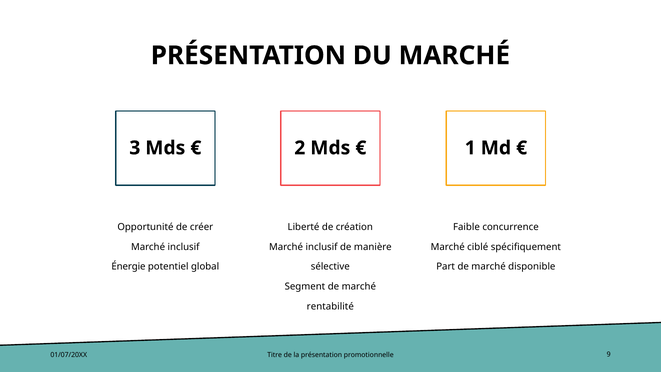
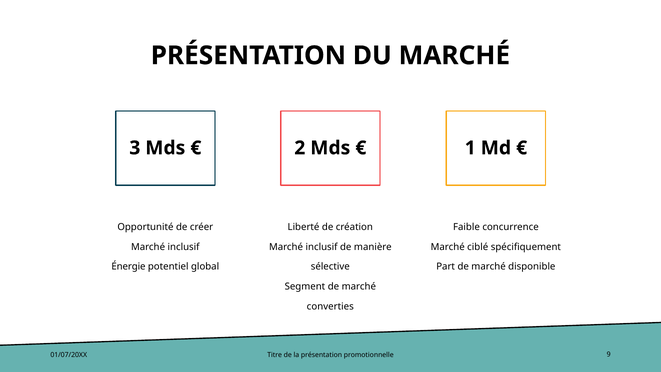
rentabilité: rentabilité -> converties (330, 307)
